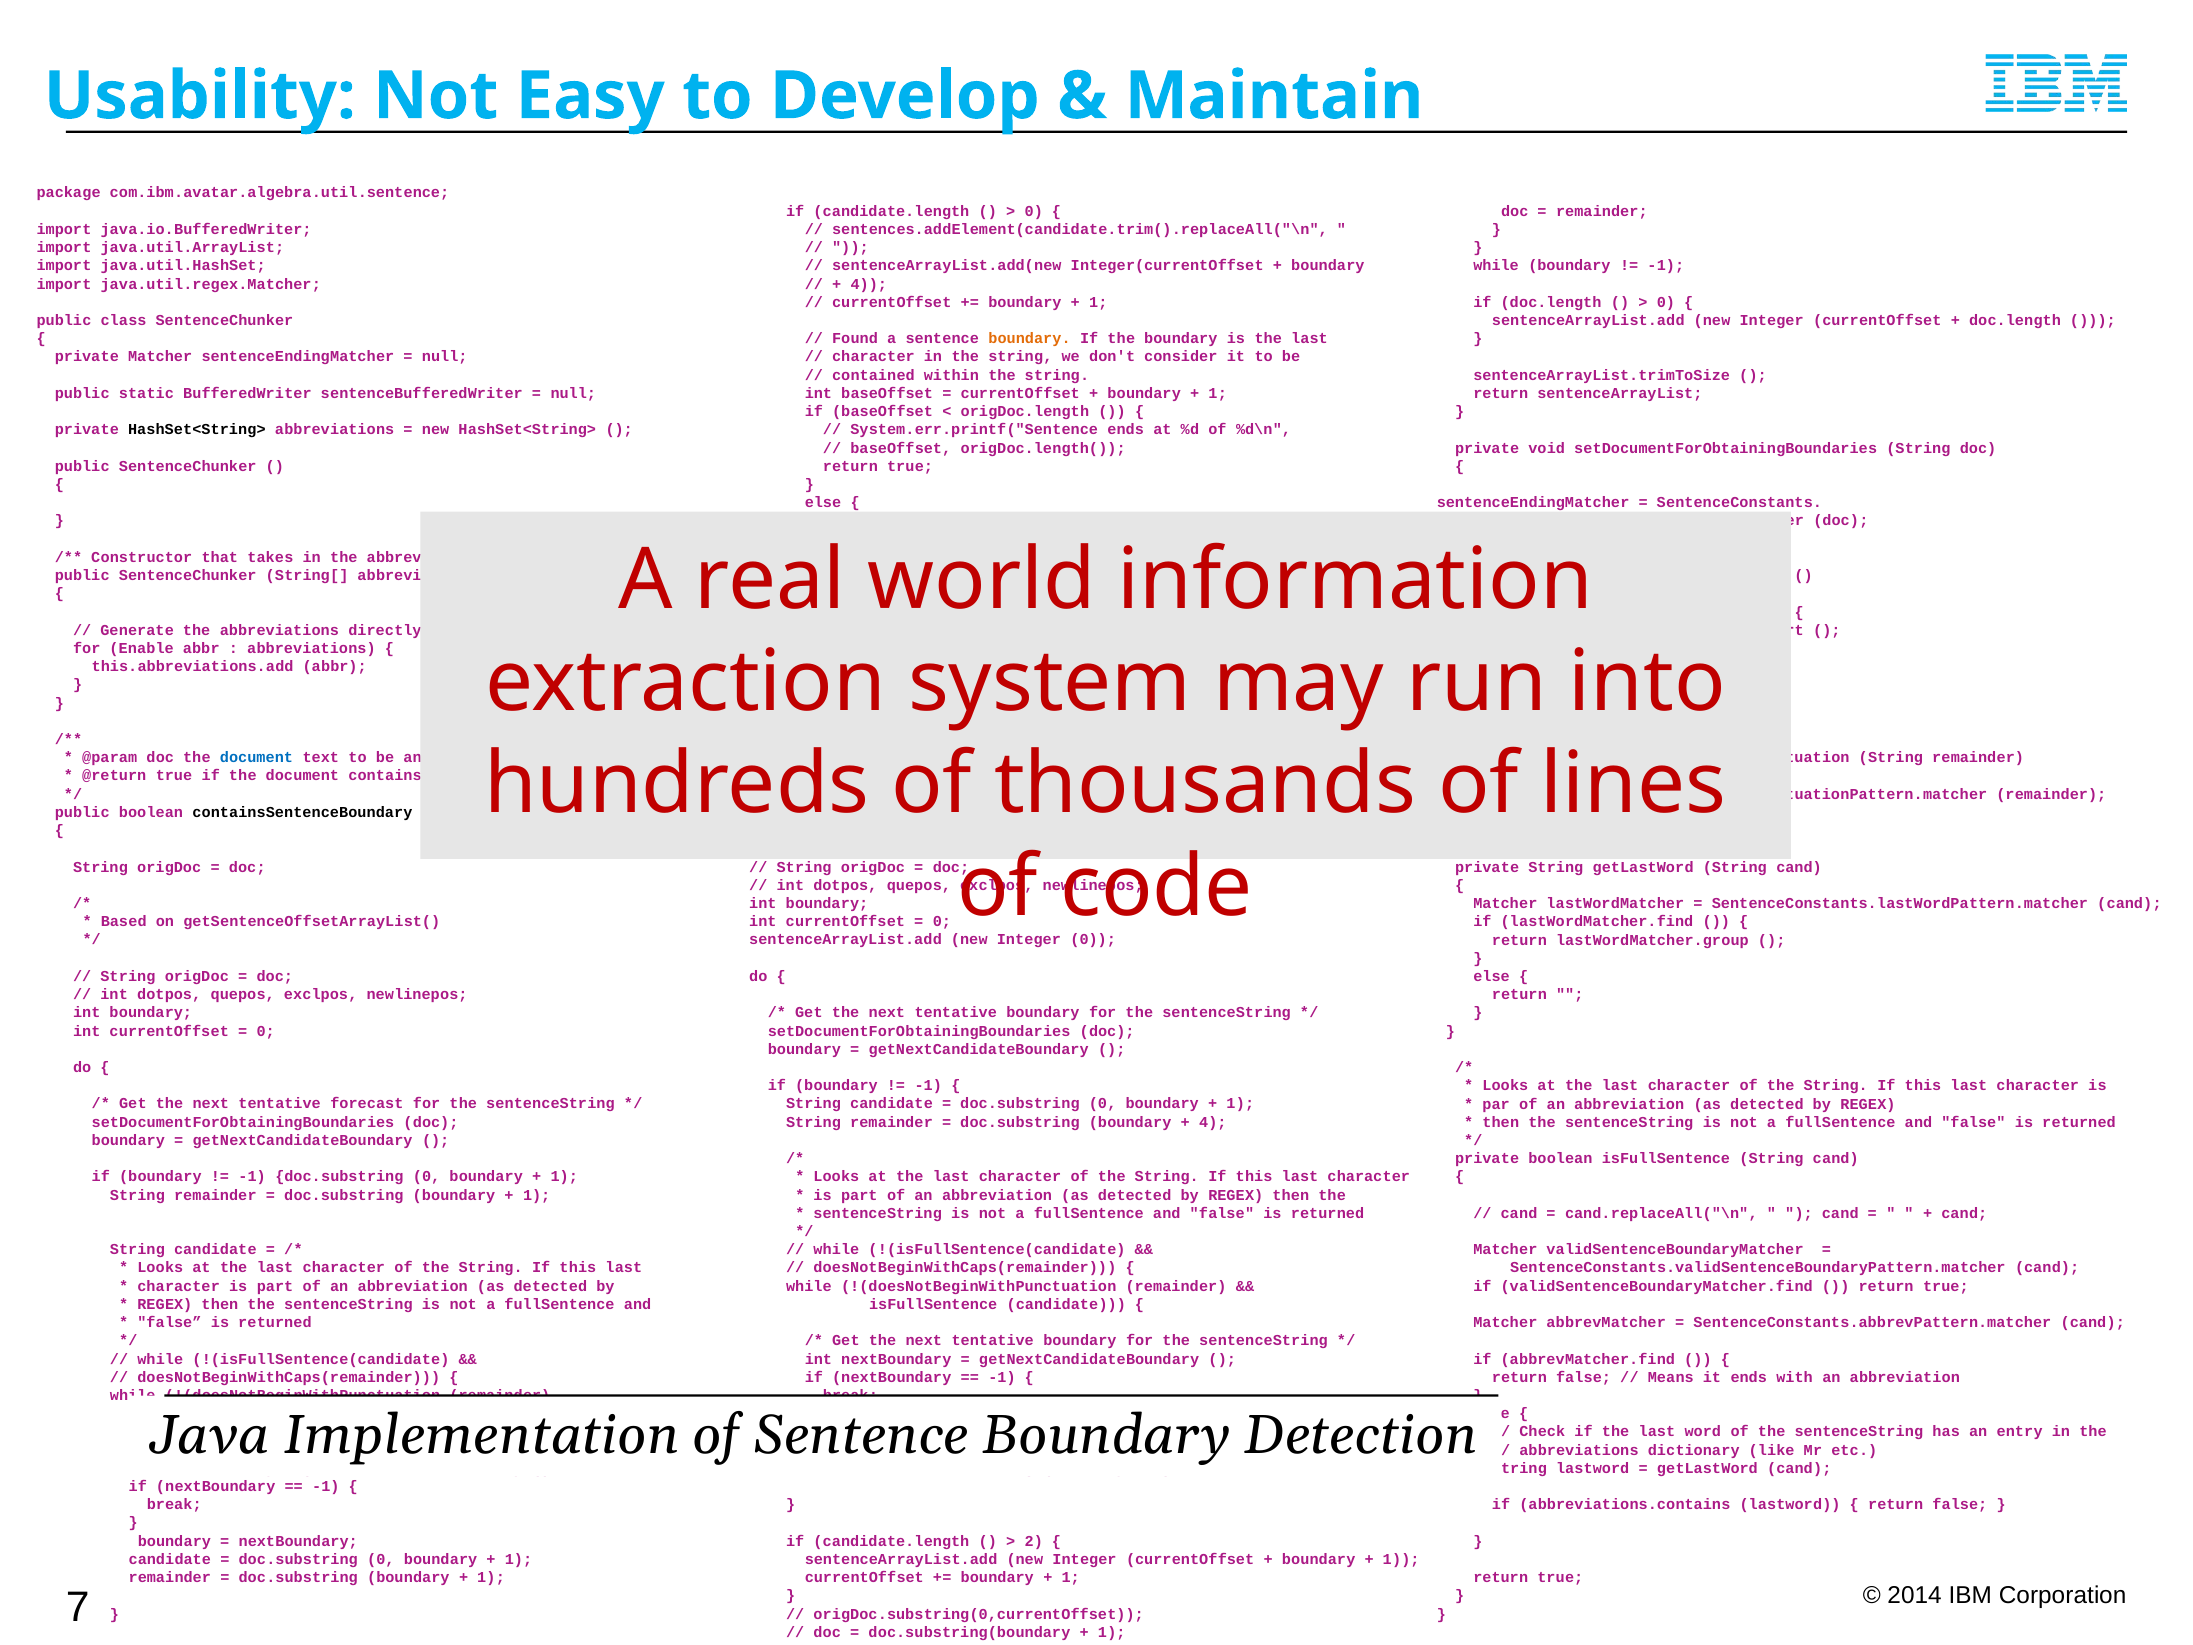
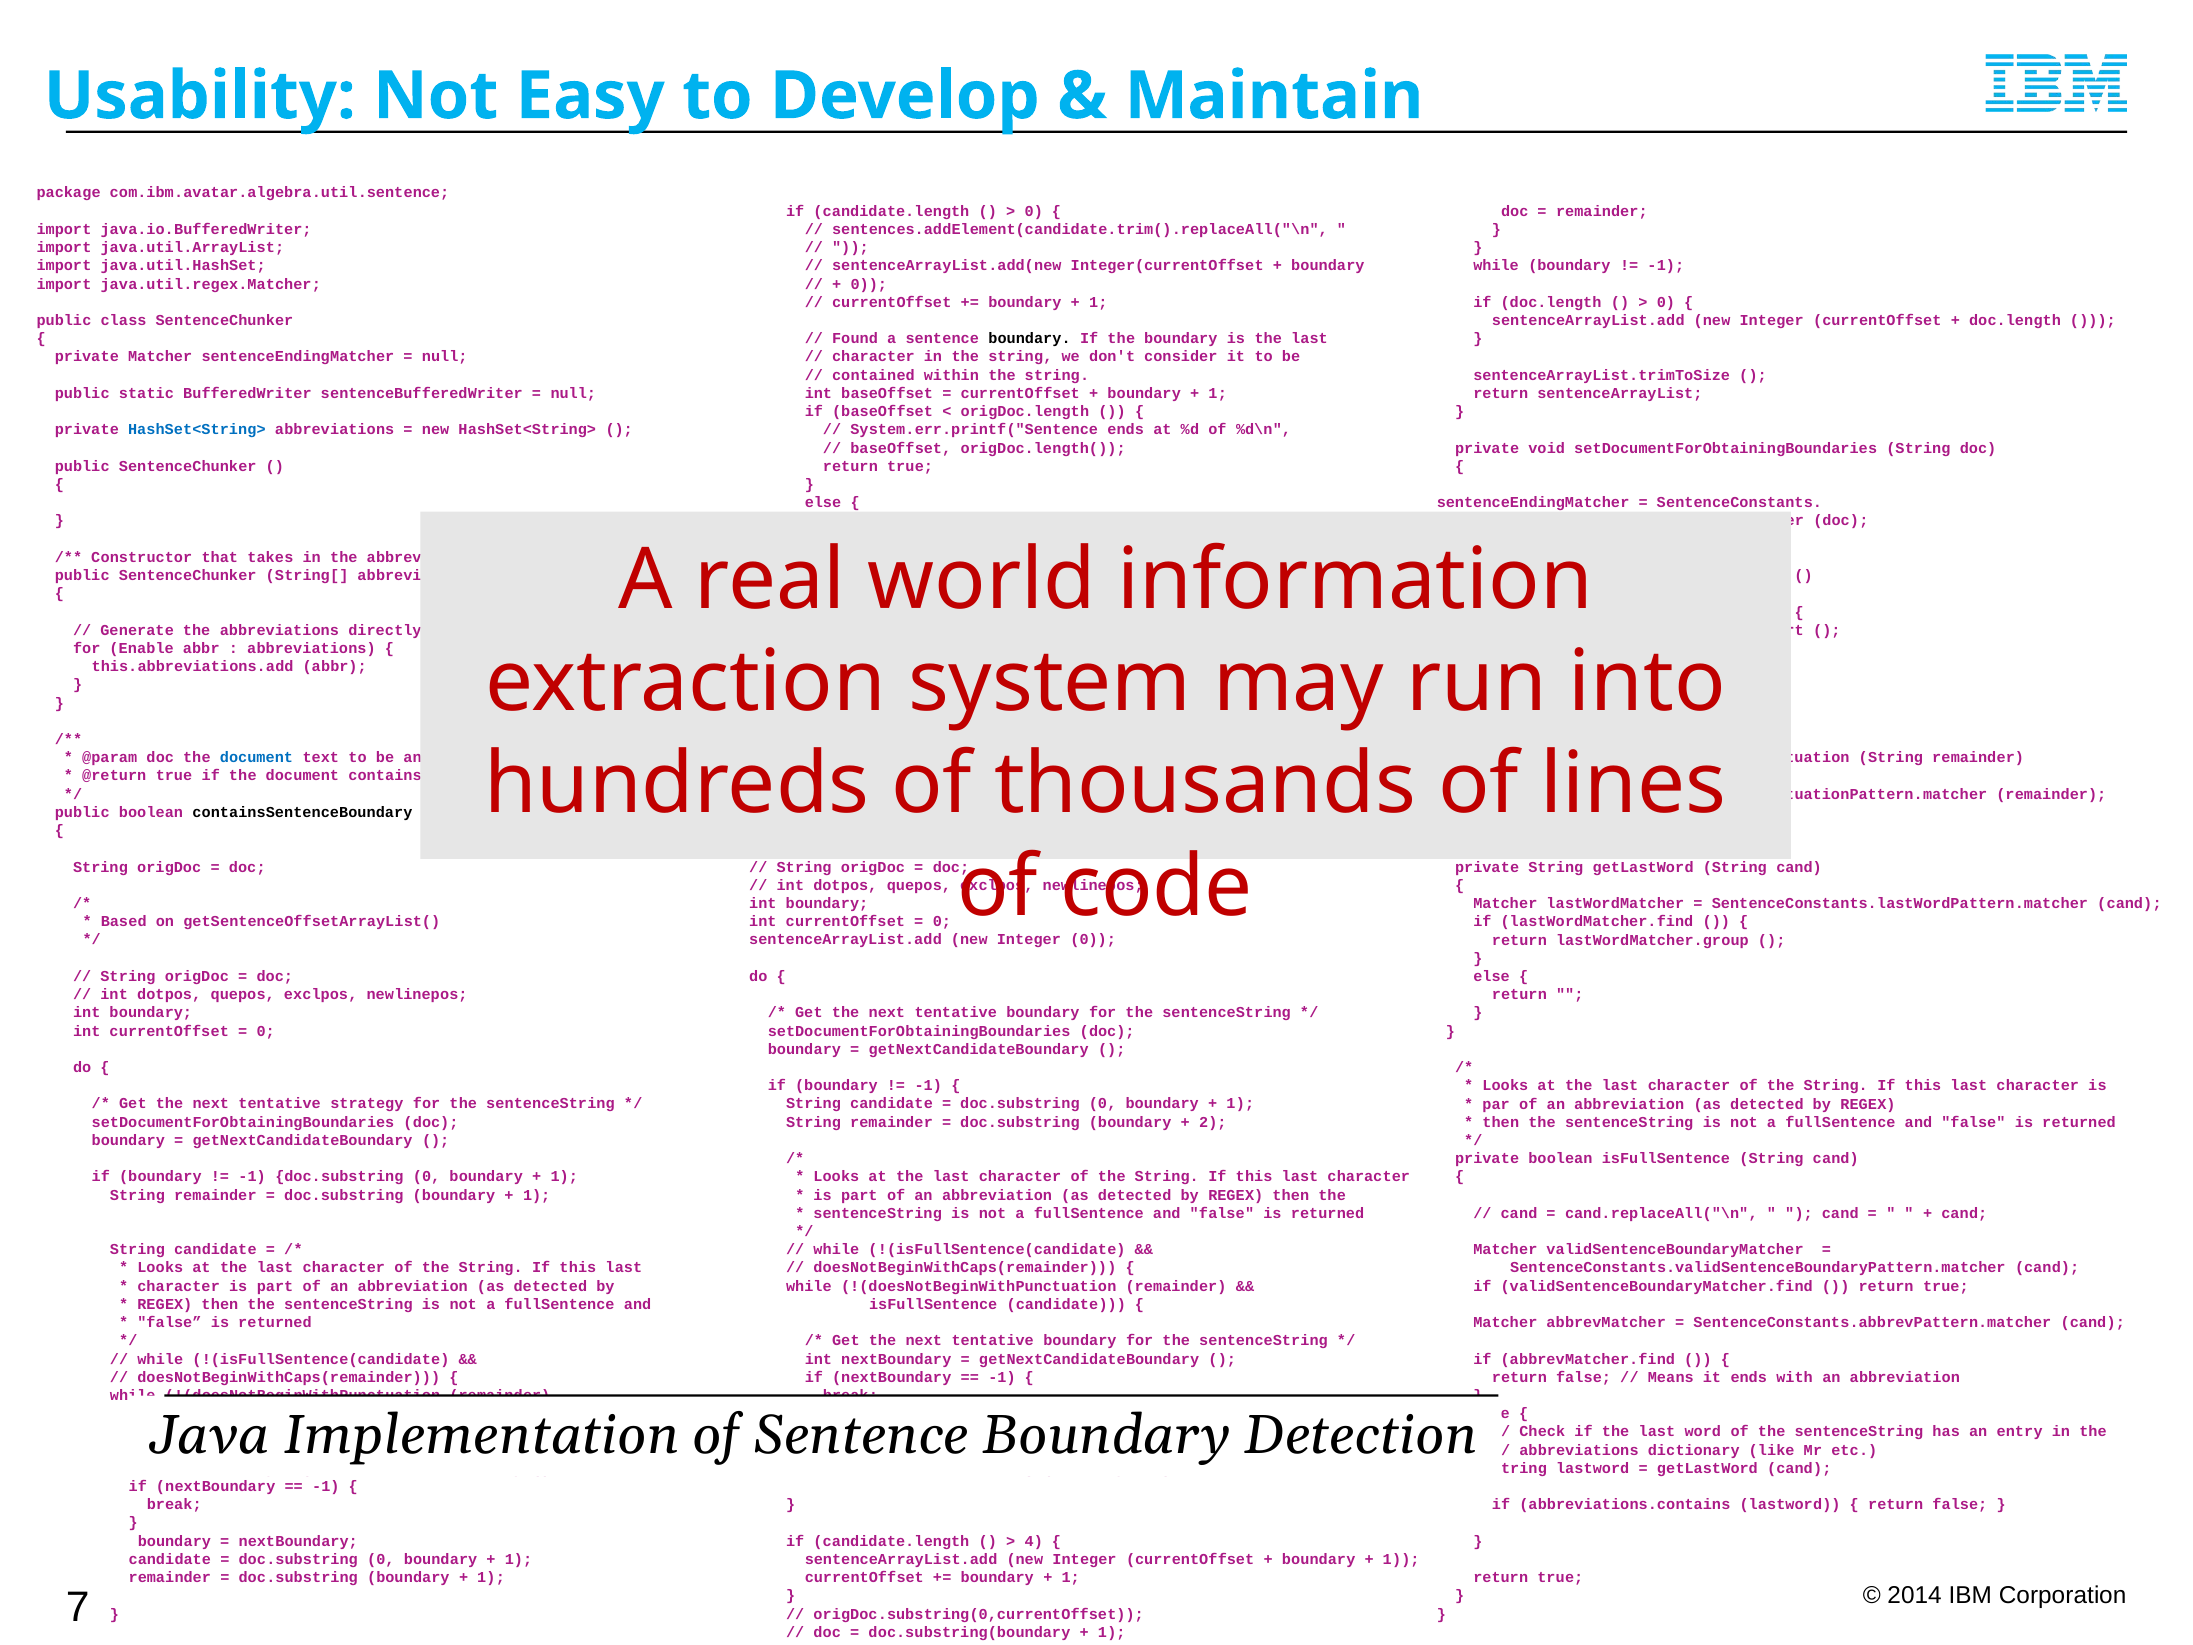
4: 4 -> 0 (869, 284)
boundary colour: orange -> black (1030, 339)
HashSet<String> colour: black -> blue (197, 430)
forecast: forecast -> strategy (367, 1104)
4: 4 -> 2 (1213, 1122)
2: 2 -> 4 (1034, 1541)
